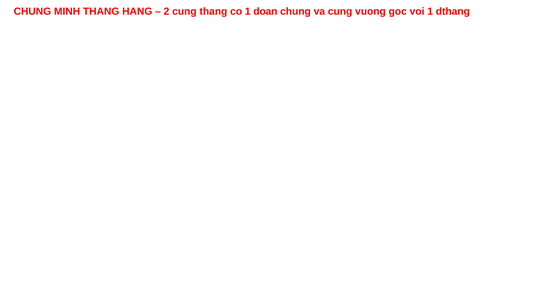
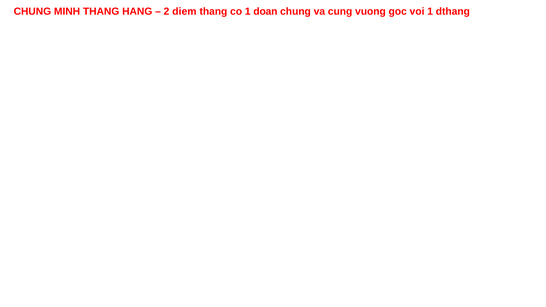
2 cung: cung -> diem (184, 11)
